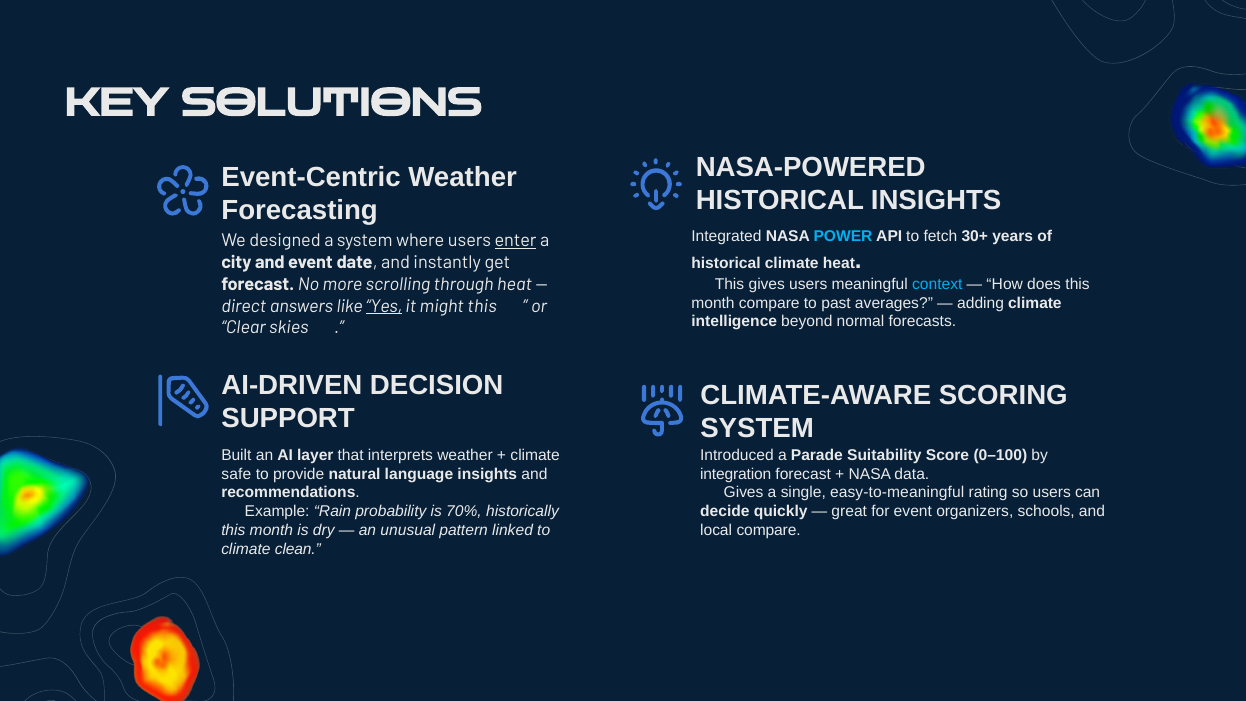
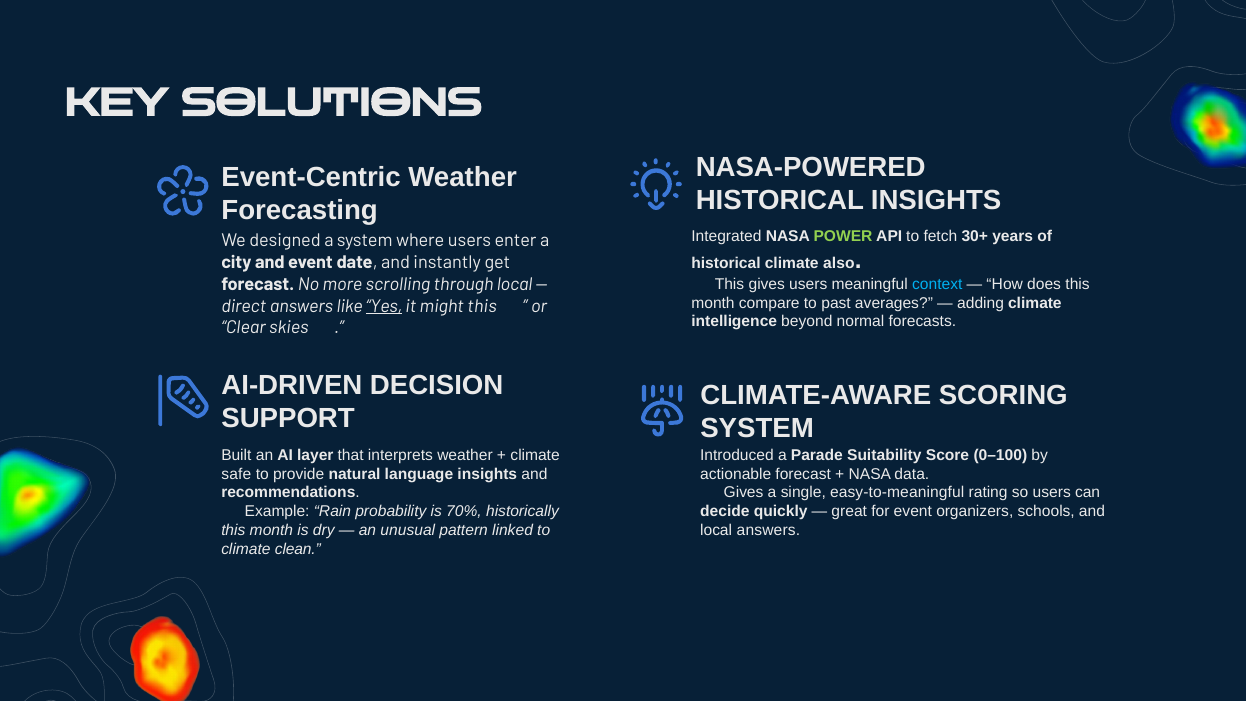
POWER colour: light blue -> light green (843, 236)
enter underline: present -> none (516, 241)
climate heat: heat -> also (839, 264)
through heat: heat -> local (515, 284)
integration: integration -> actionable (736, 474)
local compare: compare -> answers (768, 530)
